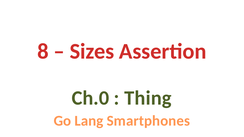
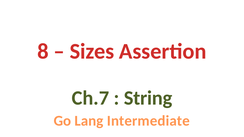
Ch.0: Ch.0 -> Ch.7 (90, 98)
Thing: Thing -> String (148, 98)
Smartphones: Smartphones -> Intermediate (148, 121)
